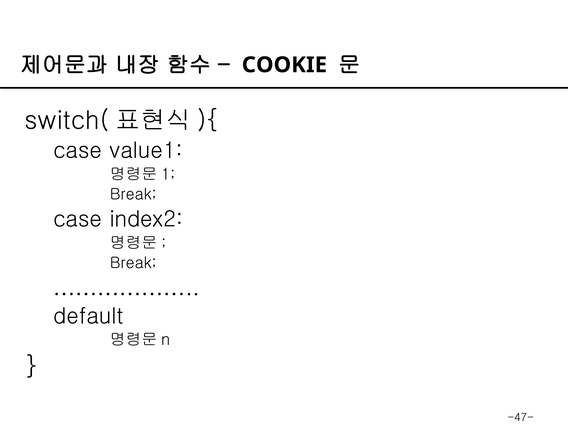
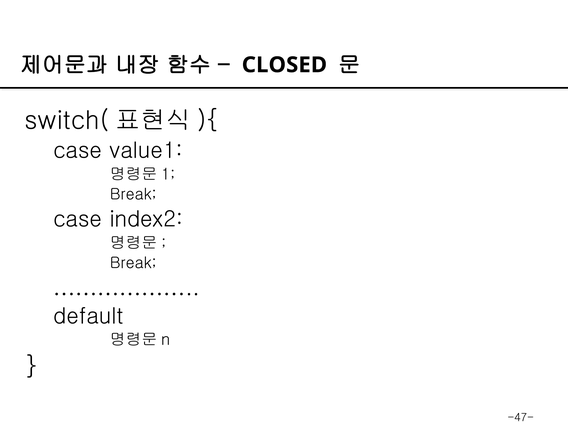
COOKIE: COOKIE -> CLOSED (284, 65)
